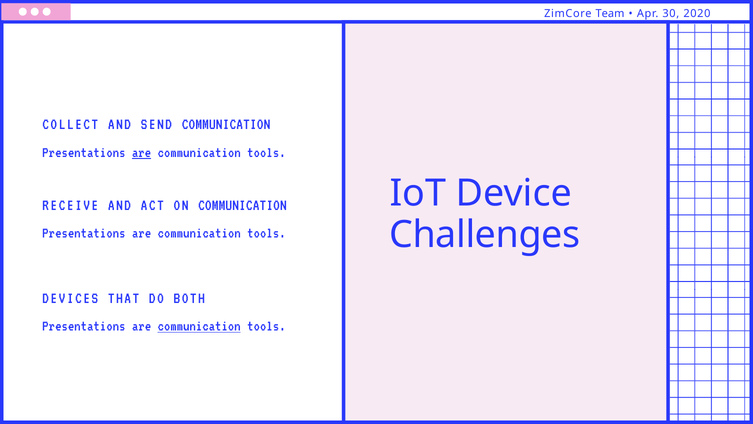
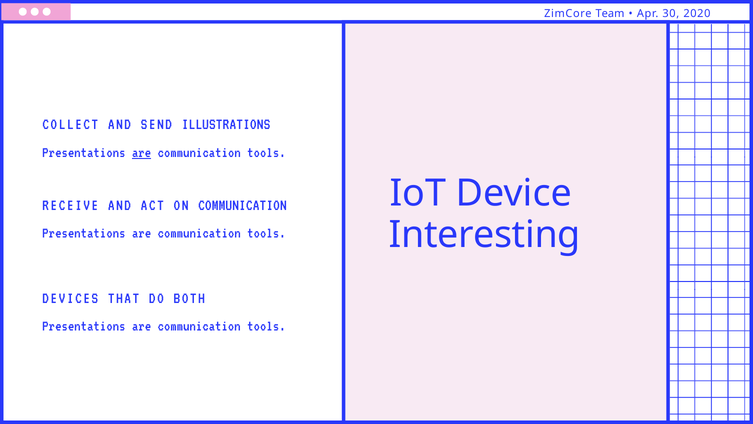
SEND COMMUNICATION: COMMUNICATION -> ILLUSTRATIONS (226, 124)
Challenges: Challenges -> Interesting (485, 234)
communication underline: present -> none (199, 325)
